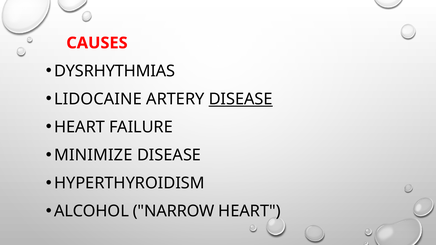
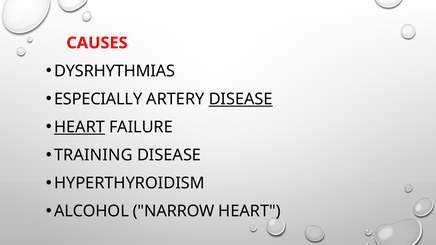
LIDOCAINE: LIDOCAINE -> ESPECIALLY (98, 99)
HEART underline: none -> present (80, 127)
MINIMIZE: MINIMIZE -> TRAINING (93, 155)
